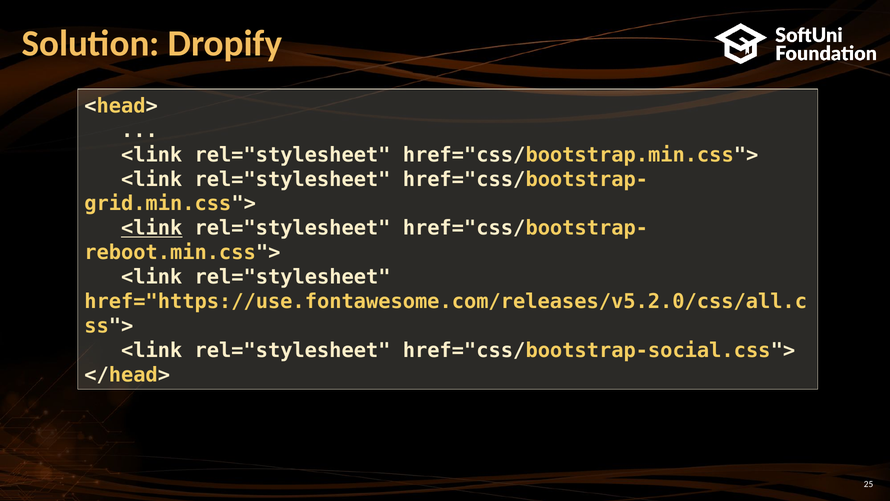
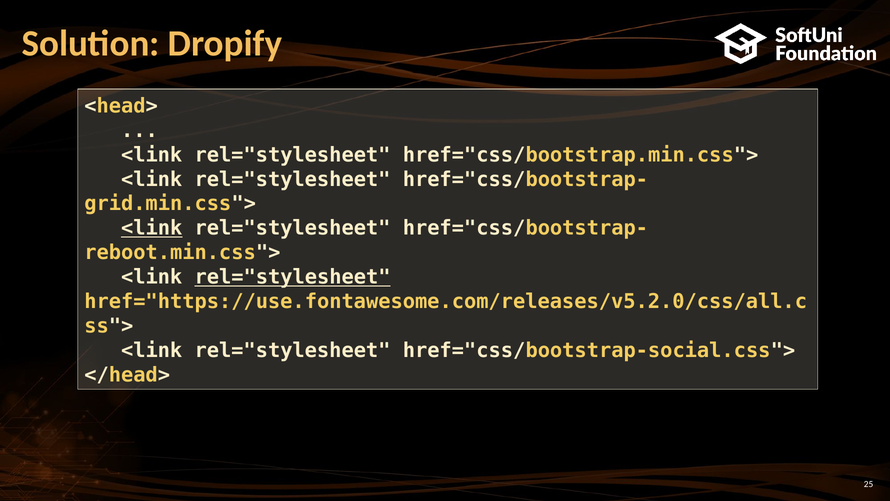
rel="stylesheet underline: none -> present (293, 277)
